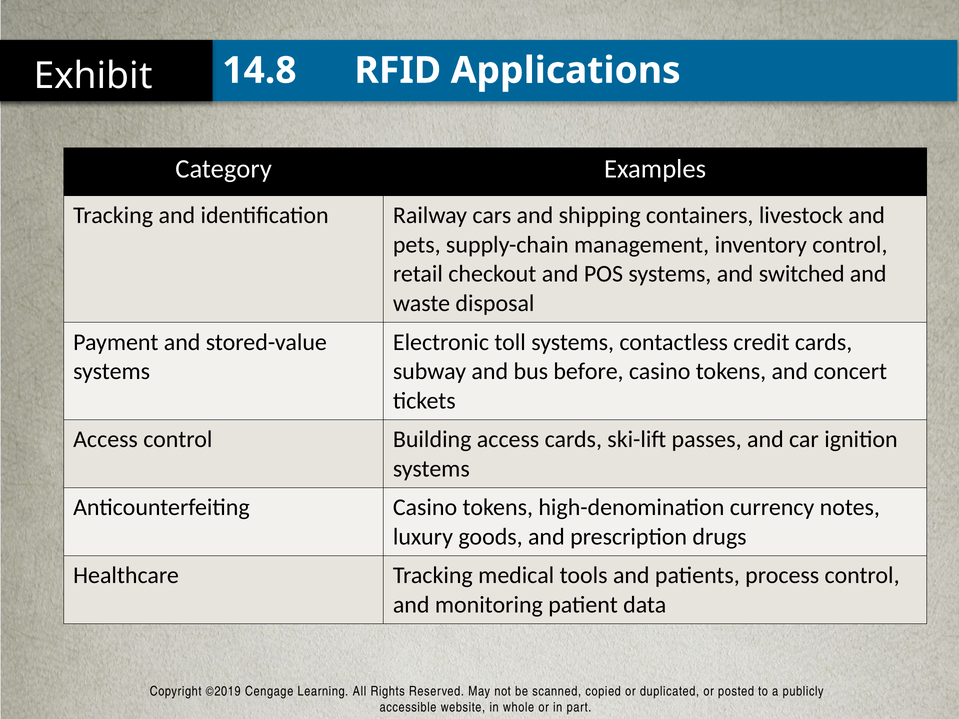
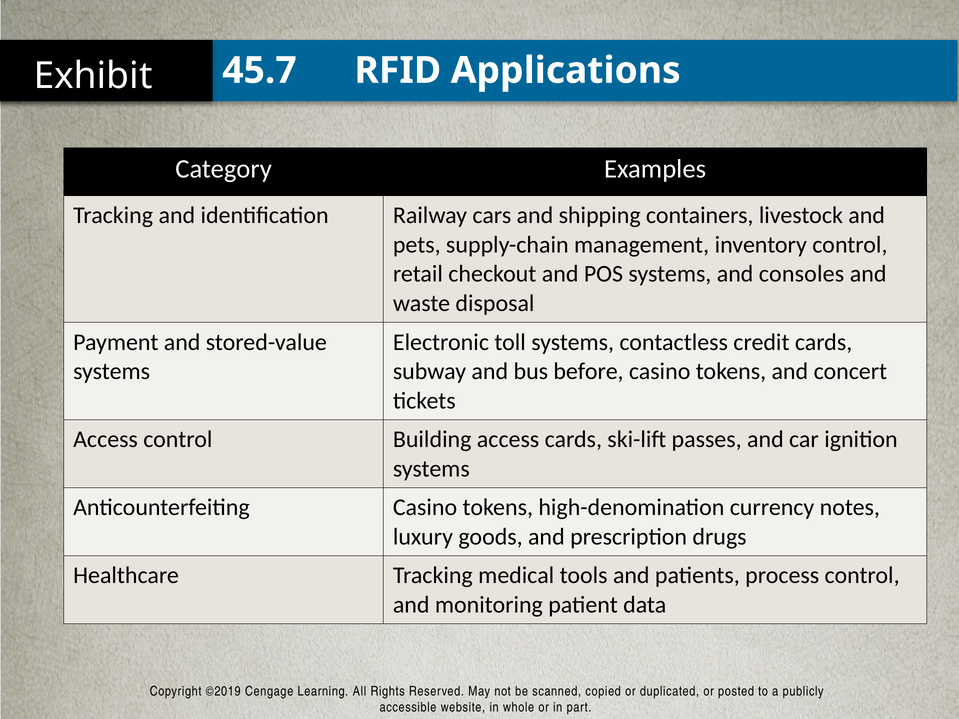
14.8: 14.8 -> 45.7 (259, 71)
switched: switched -> consoles (801, 274)
